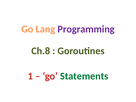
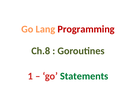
Programming colour: purple -> red (86, 29)
